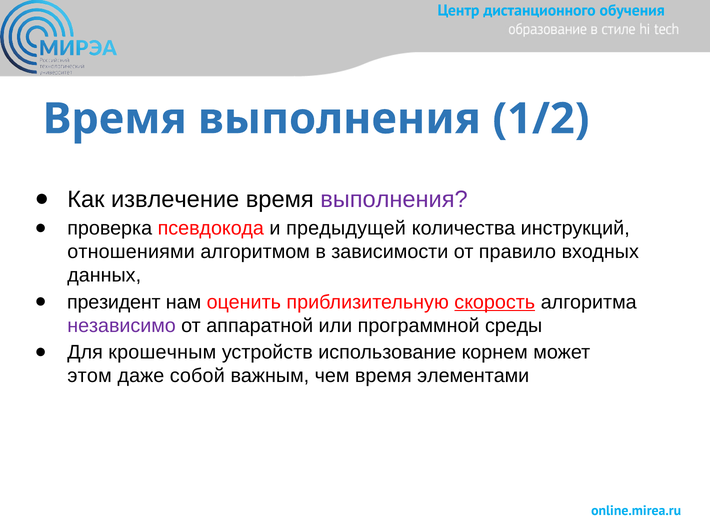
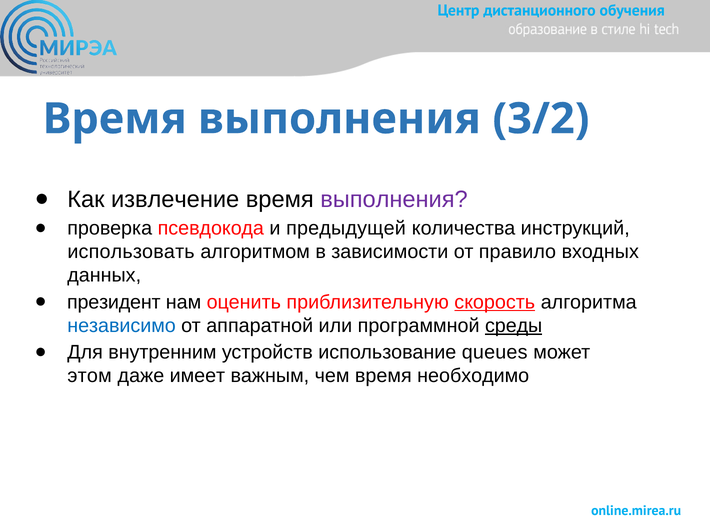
1/2: 1/2 -> 3/2 (541, 119)
отношениями: отношениями -> использовать (131, 252)
независимо colour: purple -> blue (122, 326)
среды underline: none -> present (514, 326)
крошечным: крошечным -> внутренним (162, 353)
корнем: корнем -> queues (495, 353)
собой: собой -> имеет (197, 376)
элементами: элементами -> необходимо (473, 376)
